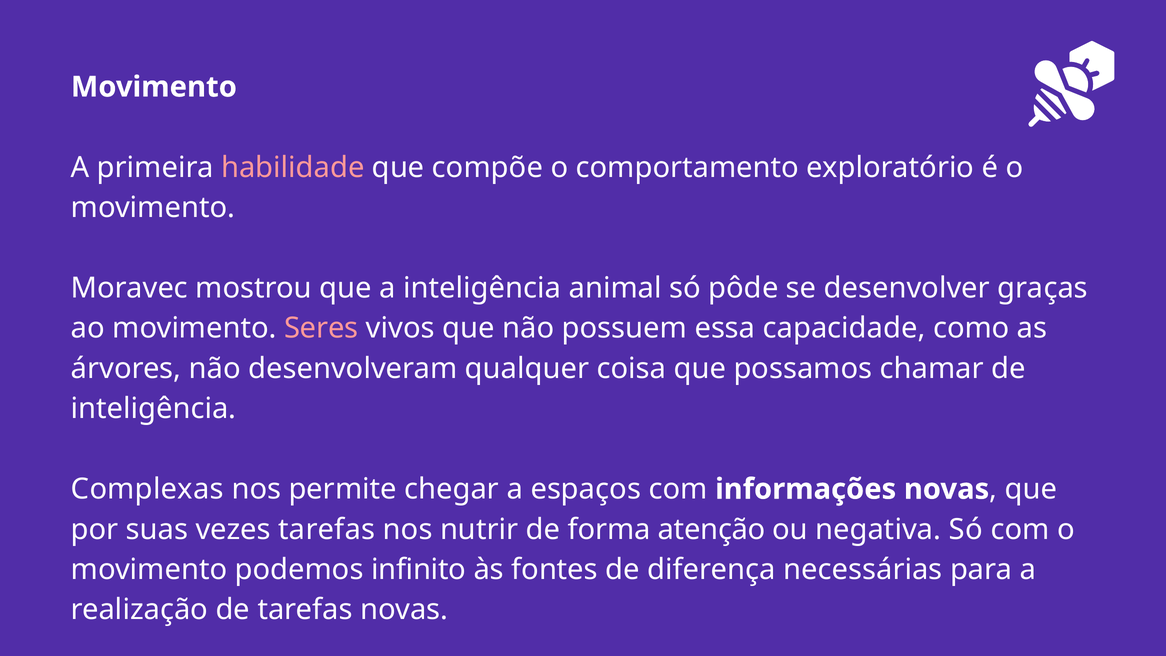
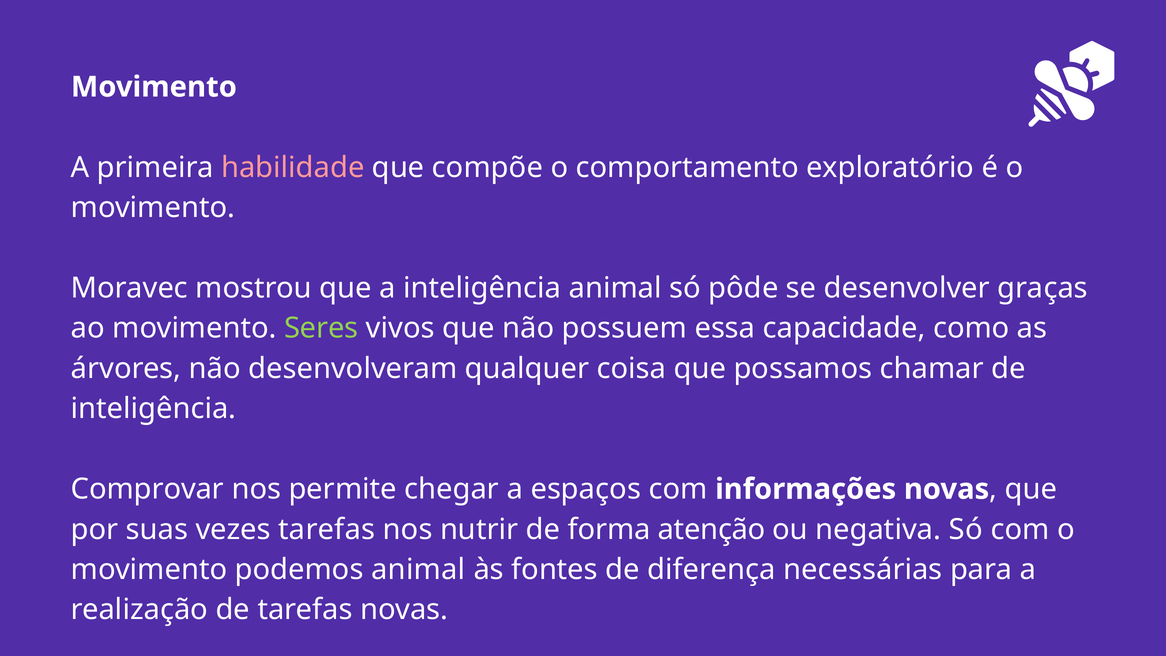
Seres colour: pink -> light green (321, 328)
Complexas: Complexas -> Comprovar (147, 489)
podemos infinito: infinito -> animal (418, 570)
